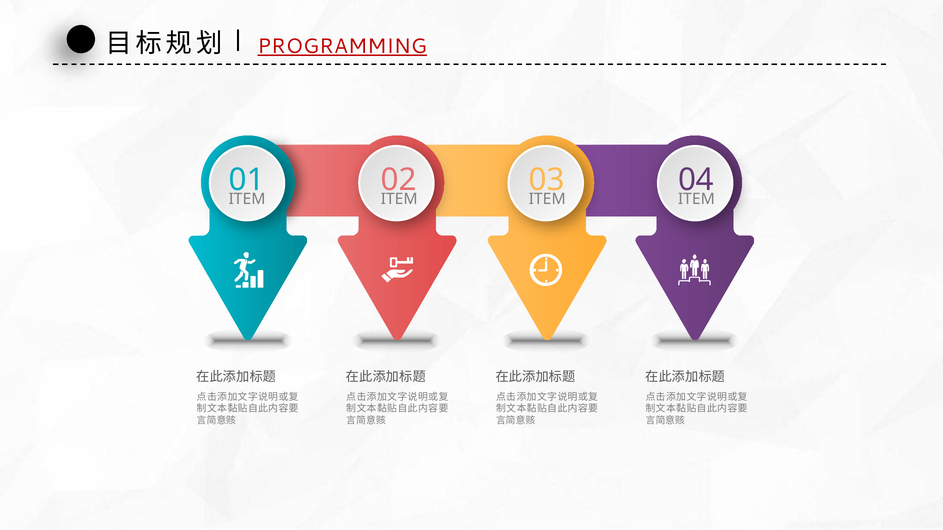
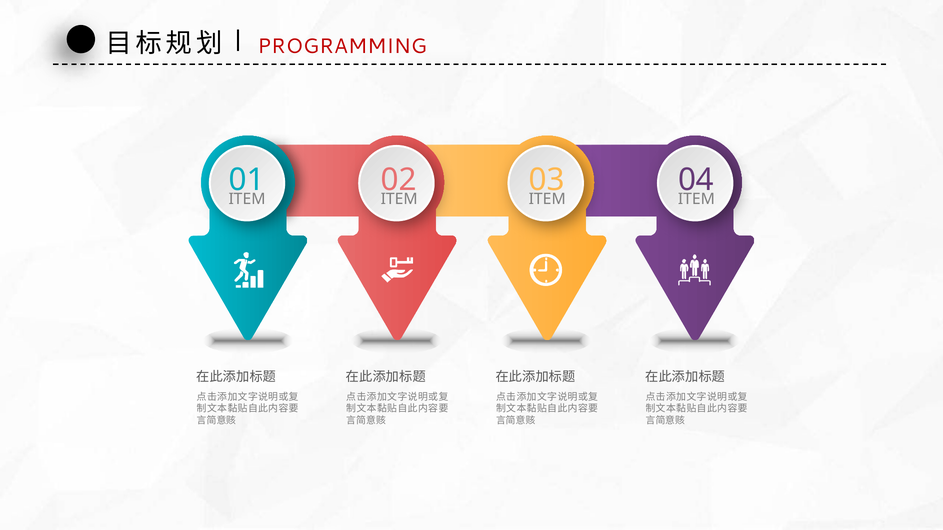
PROGRAMMING underline: present -> none (342, 46)
